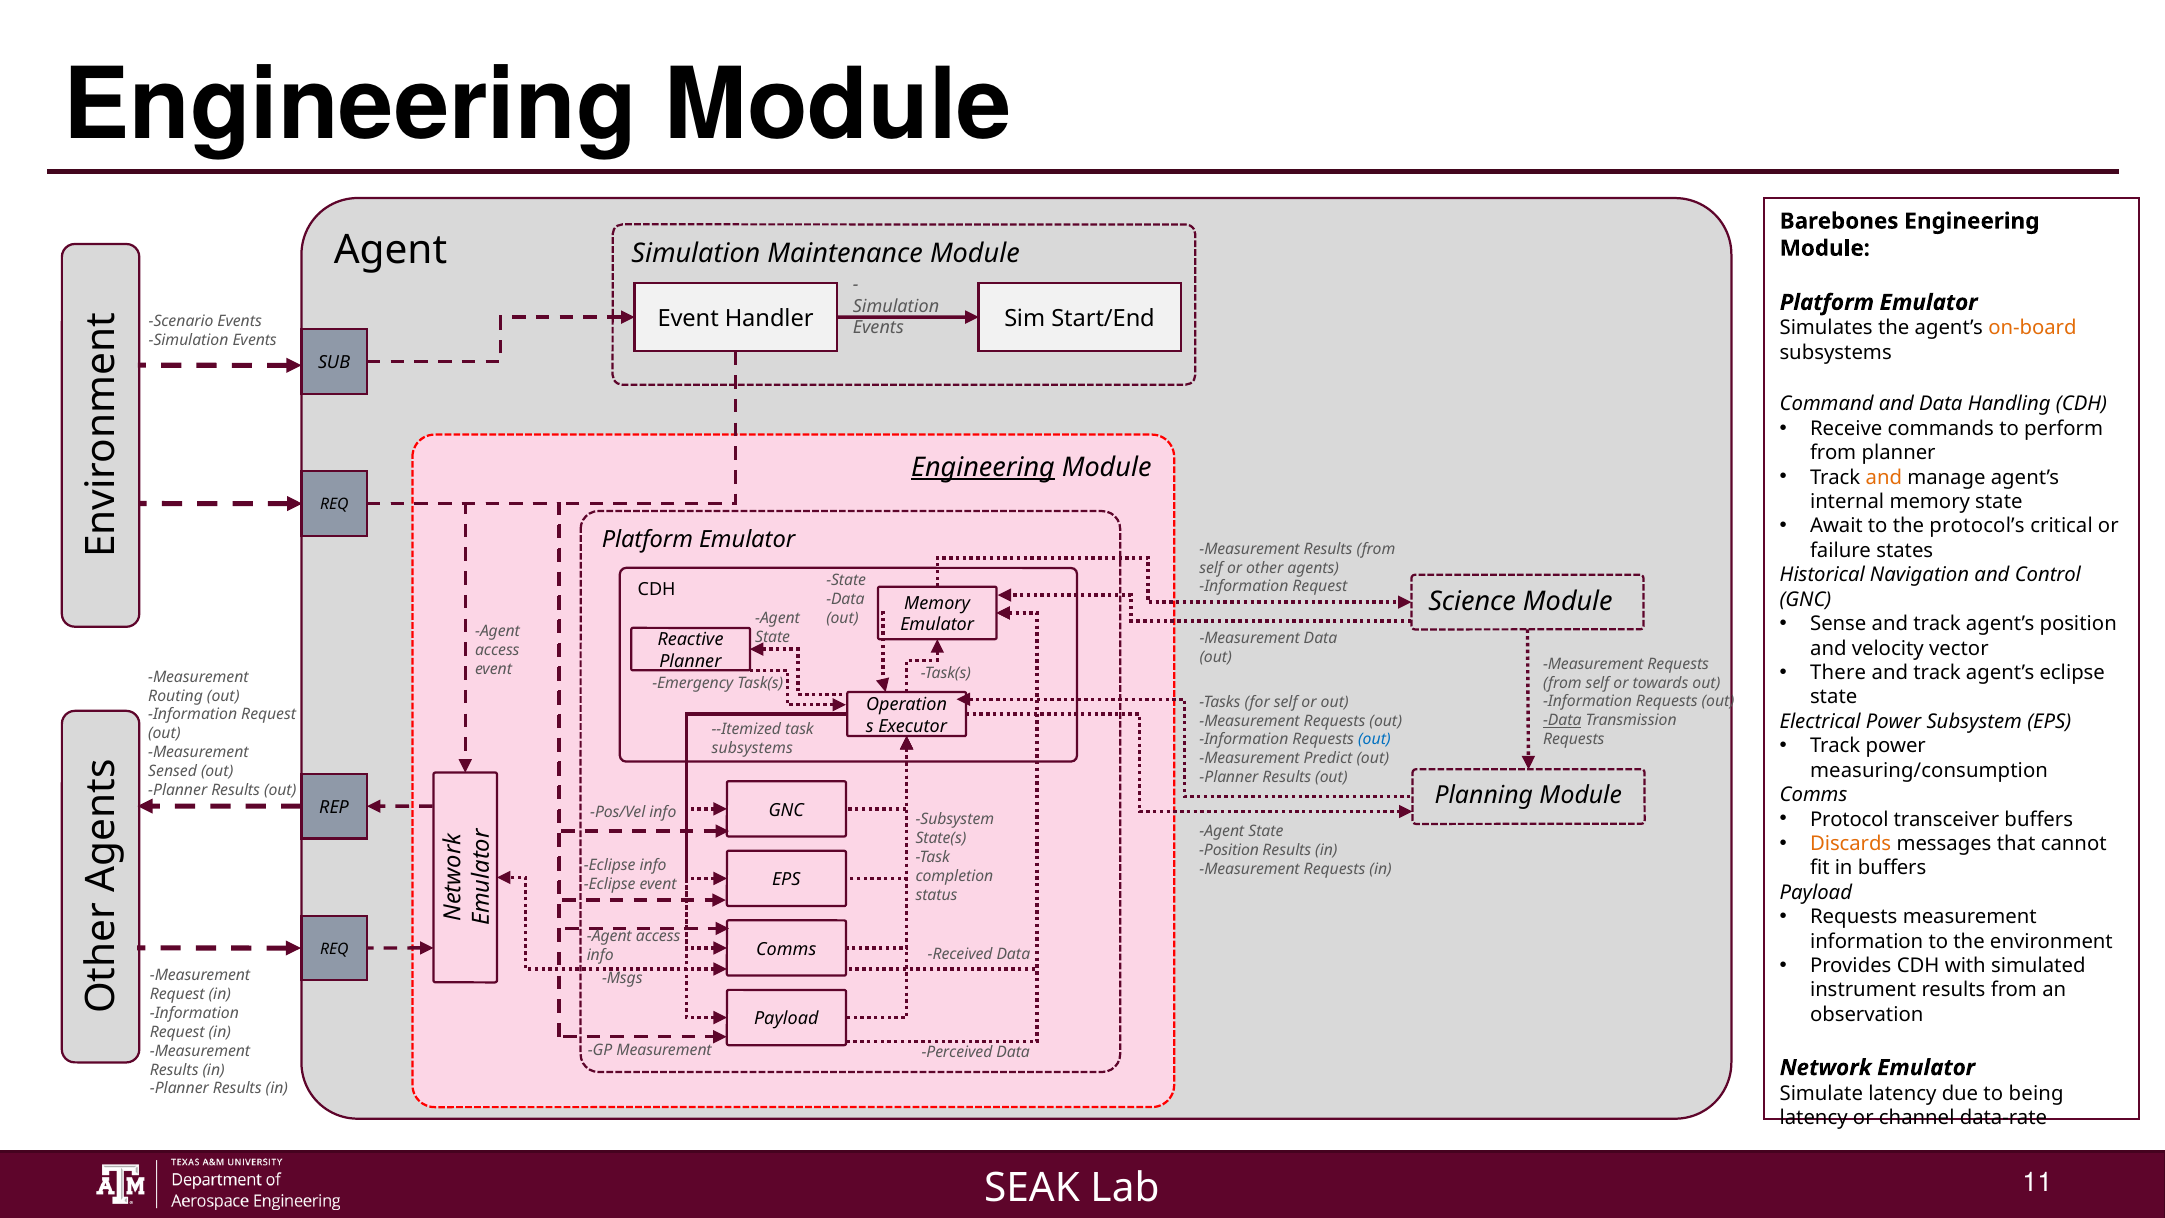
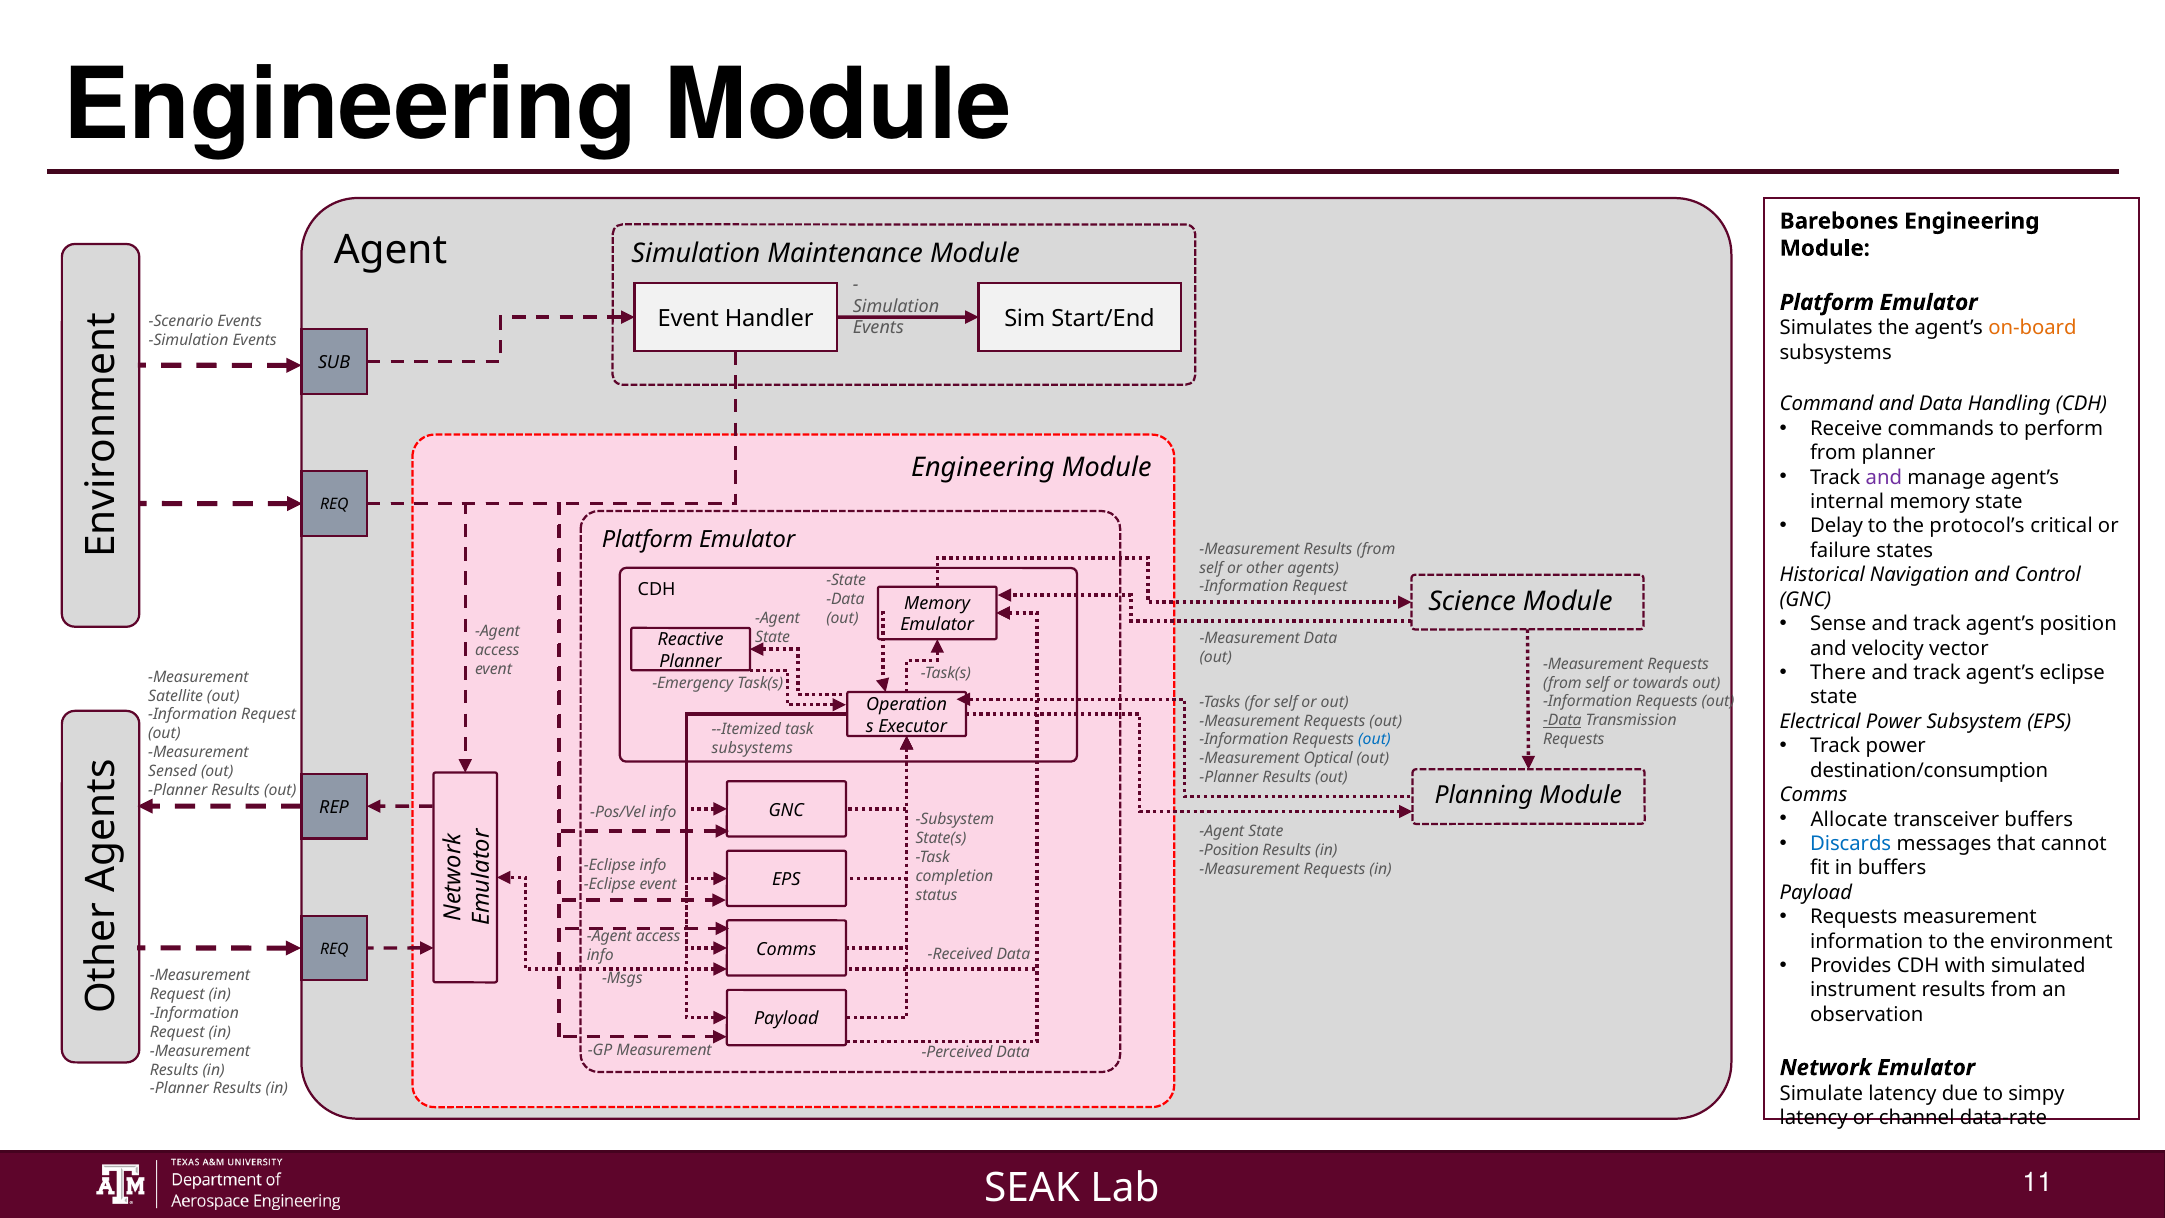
Engineering underline: present -> none (983, 467)
and colour: orange -> purple (1884, 477)
Await: Await -> Delay (1837, 526)
Routing: Routing -> Satellite (176, 696)
Predict: Predict -> Optical (1328, 759)
measuring/consumption: measuring/consumption -> destination/consumption (1929, 770)
Protocol: Protocol -> Allocate (1849, 819)
Discards colour: orange -> blue (1851, 844)
being: being -> simpy (2036, 1093)
